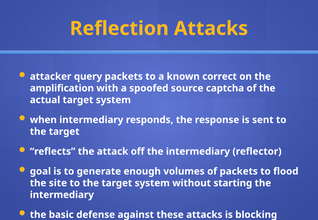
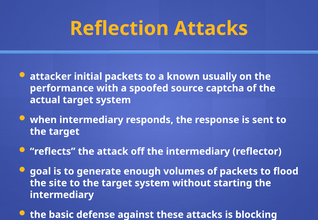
query: query -> initial (88, 77)
correct: correct -> usually (220, 77)
amplification: amplification -> performance (62, 88)
